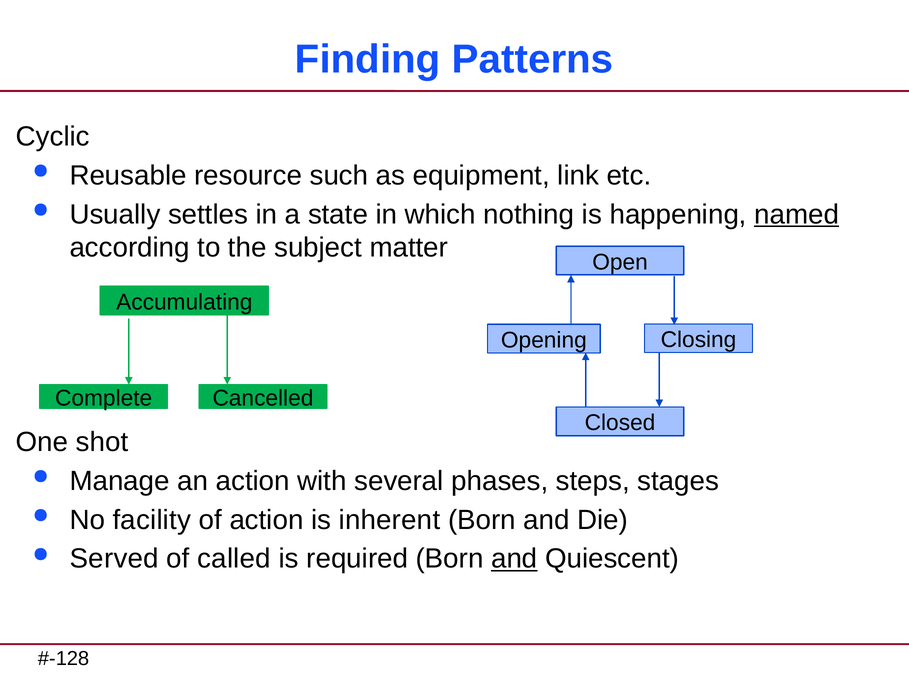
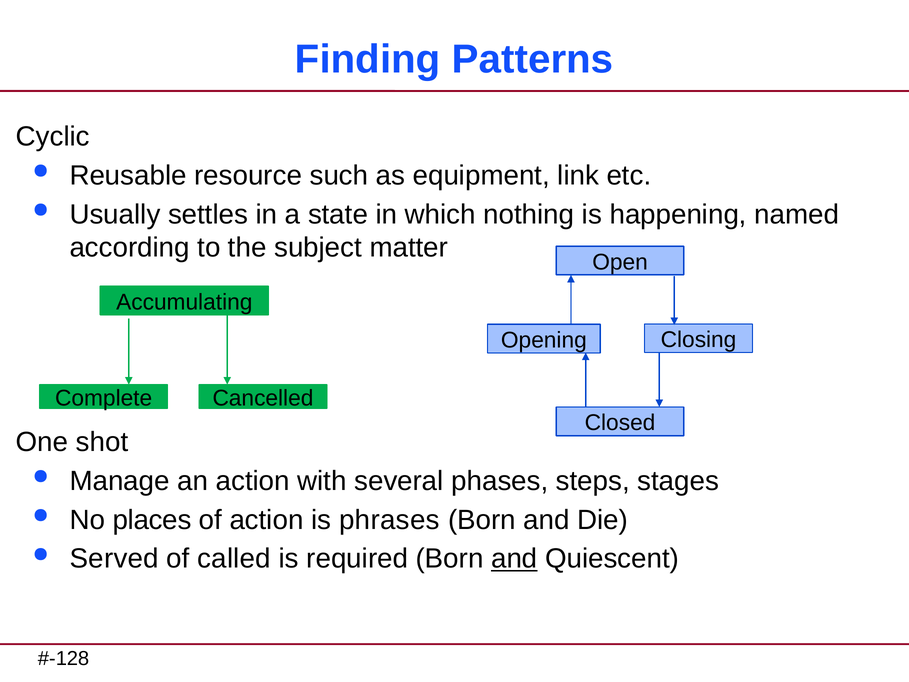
named underline: present -> none (797, 214)
facility: facility -> places (152, 520)
inherent: inherent -> phrases (389, 520)
